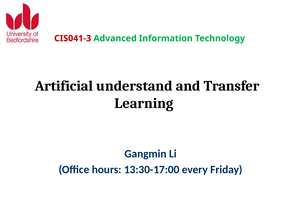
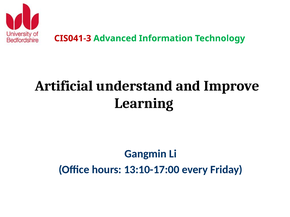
Transfer: Transfer -> Improve (231, 86)
13:30-17:00: 13:30-17:00 -> 13:10-17:00 (152, 170)
